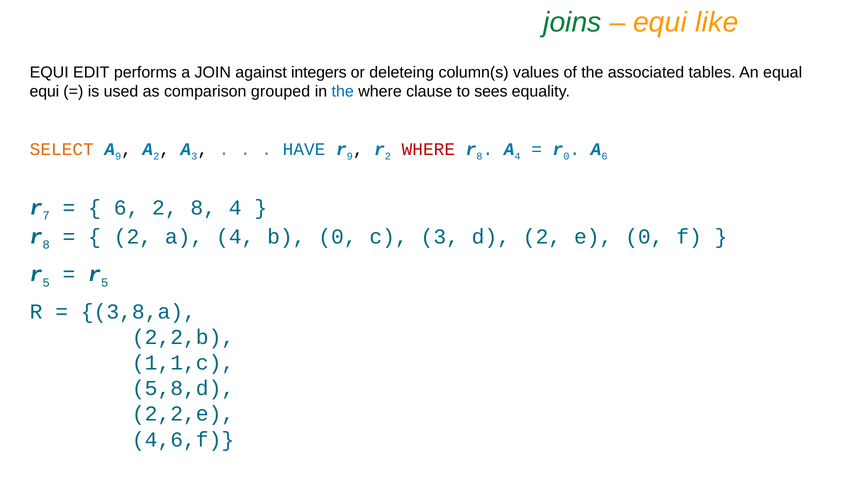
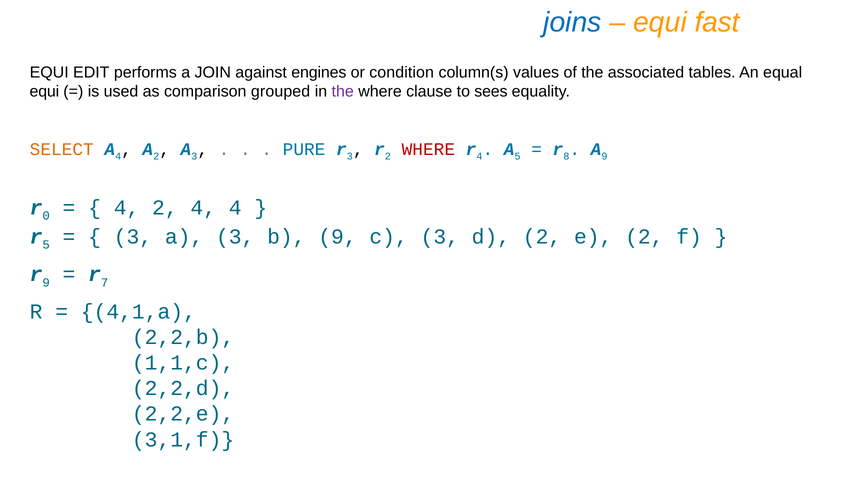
joins colour: green -> blue (572, 22)
like: like -> fast (717, 22)
integers: integers -> engines (319, 72)
deleteing: deleteing -> condition (402, 72)
the colour: blue -> purple (343, 92)
A 9: 9 -> 4 (118, 156)
HAVE: HAVE -> PURE (304, 149)
r 9: 9 -> 3 (350, 156)
8: 8 -> 4 (479, 156)
4: 4 -> 5 (518, 156)
r 0: 0 -> 8 (566, 156)
A 6: 6 -> 9 (604, 156)
7: 7 -> 0 (46, 216)
6: 6 -> 4 (127, 208)
2 8: 8 -> 4 (203, 208)
8: 8 -> 5 (46, 245)
2: 2 -> 3 (133, 237)
4: 4 -> 3 (235, 237)
b 0: 0 -> 9 (337, 237)
e 0: 0 -> 2 (644, 237)
5: 5 -> 9 (46, 283)
5: 5 -> 7 (105, 283)
3,8,a: 3,8,a -> 4,1,a (138, 312)
5,8,d: 5,8,d -> 2,2,d (183, 389)
4,6,f: 4,6,f -> 3,1,f (183, 440)
